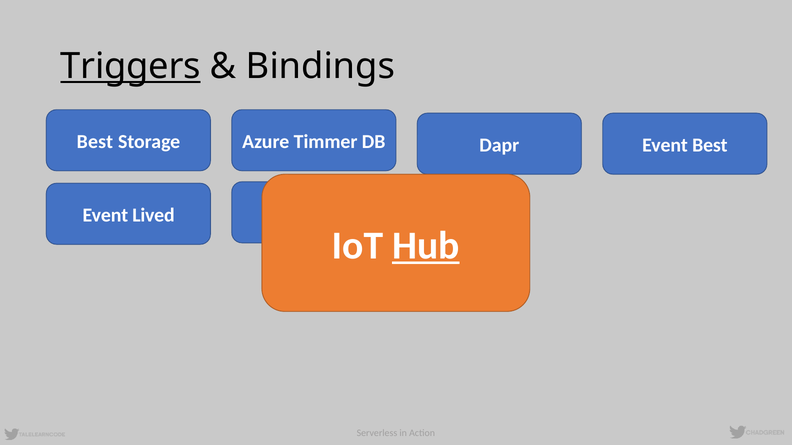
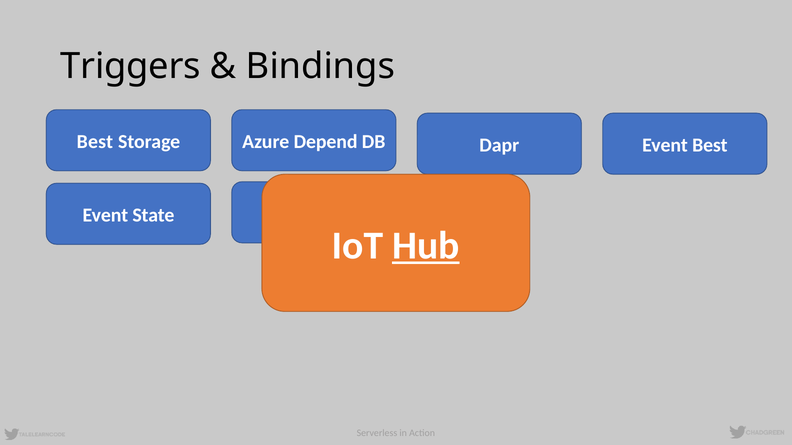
Triggers underline: present -> none (131, 67)
Timmer: Timmer -> Depend (326, 142)
Lived: Lived -> State (153, 215)
